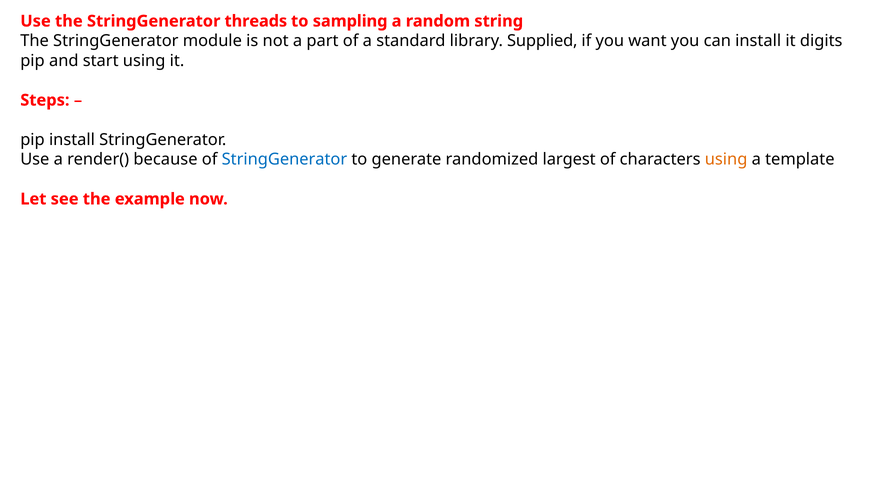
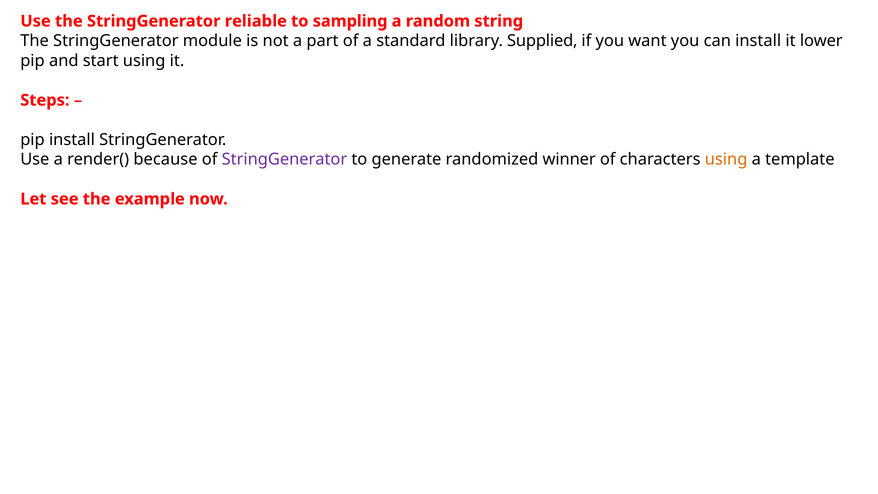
threads: threads -> reliable (256, 21)
digits: digits -> lower (821, 41)
StringGenerator colour: blue -> purple (284, 159)
largest: largest -> winner (569, 159)
